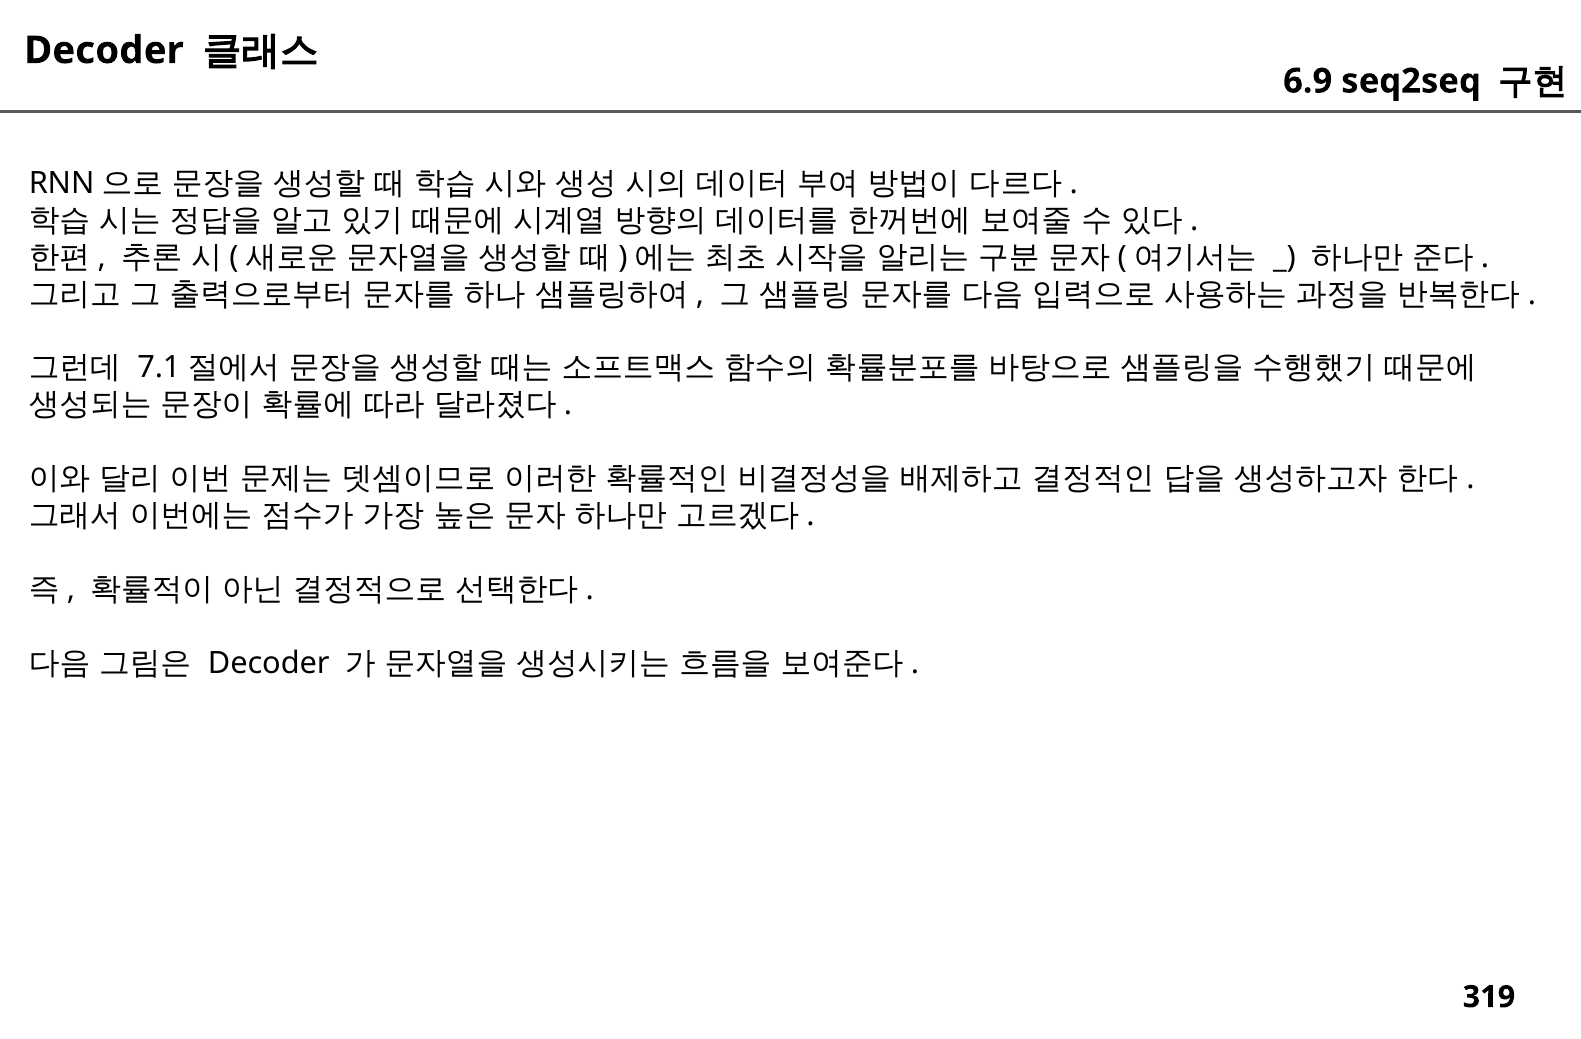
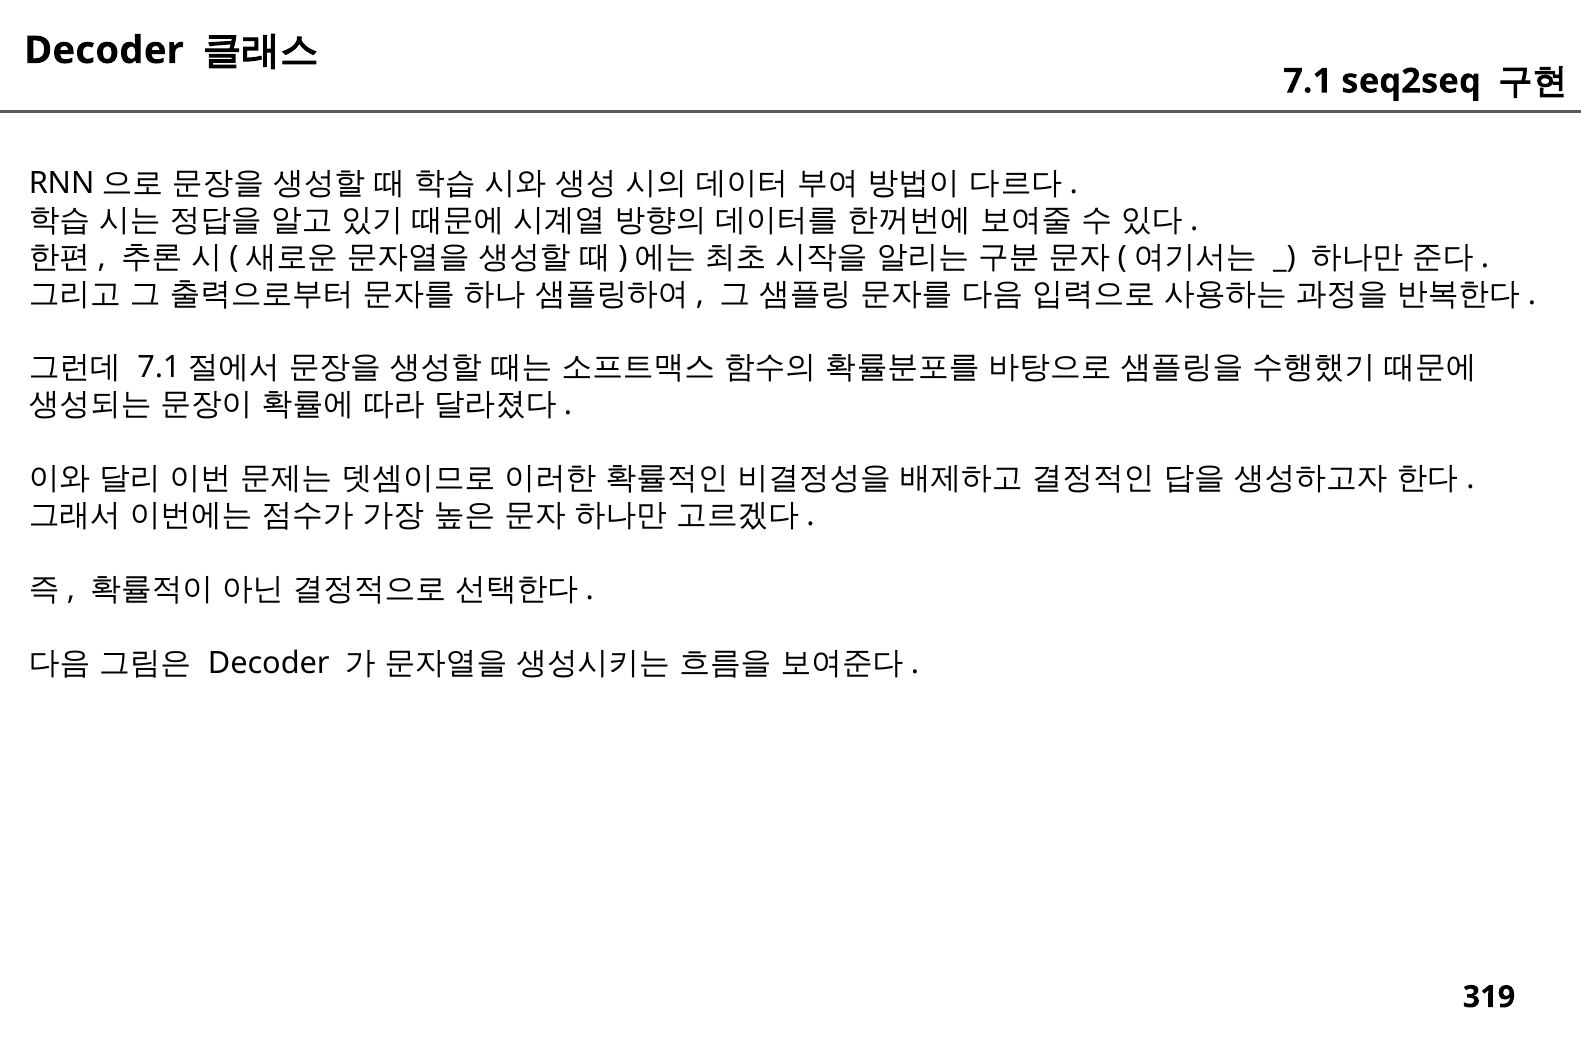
6.9: 6.9 -> 7.1 (1308, 81)
